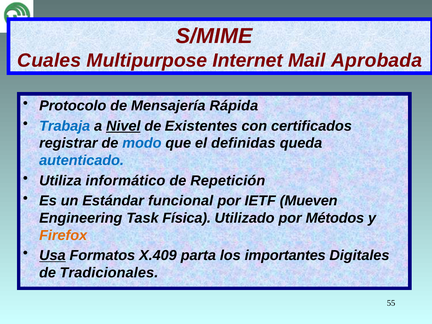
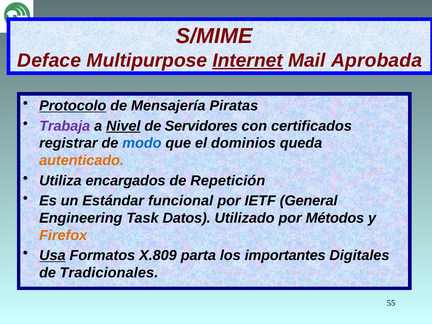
Cuales: Cuales -> Deface (49, 60)
Internet underline: none -> present (248, 60)
Protocolo underline: none -> present (73, 106)
Rápida: Rápida -> Piratas (234, 106)
Trabaja colour: blue -> purple (65, 126)
Existentes: Existentes -> Servidores (201, 126)
definidas: definidas -> dominios (243, 143)
autenticado colour: blue -> orange (82, 160)
informático: informático -> encargados (126, 181)
Mueven: Mueven -> General (309, 201)
Física: Física -> Datos (187, 218)
X.409: X.409 -> X.809 (158, 256)
